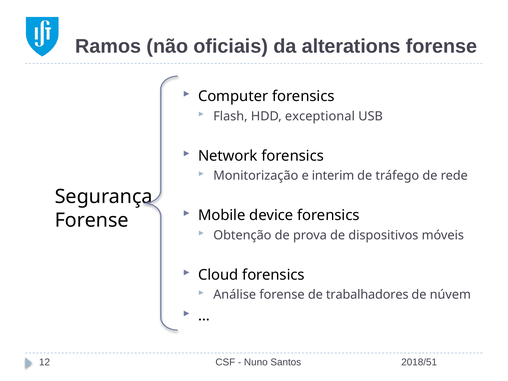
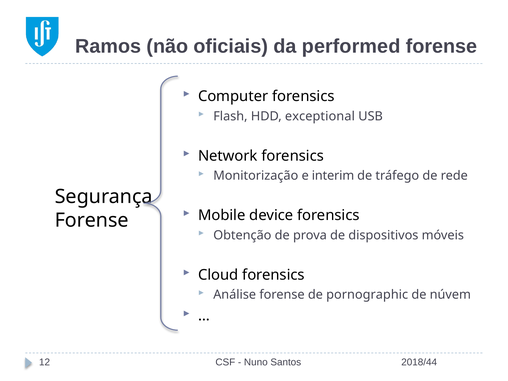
alterations: alterations -> performed (351, 46)
trabalhadores: trabalhadores -> pornographic (367, 295)
2018/51: 2018/51 -> 2018/44 (419, 362)
